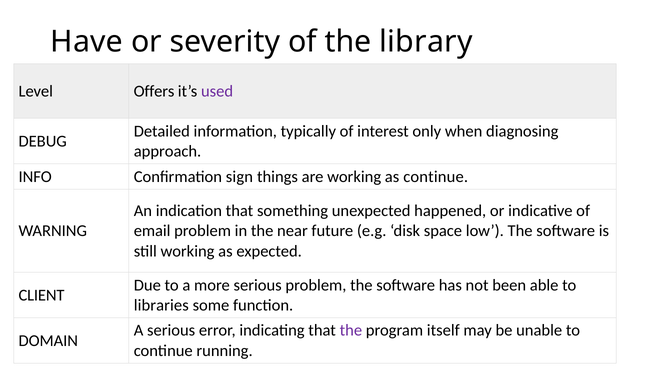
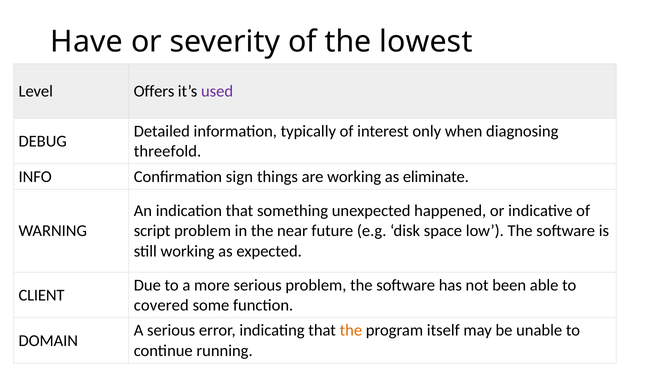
library: library -> lowest (426, 42)
approach: approach -> threefold (167, 151)
as continue: continue -> eliminate (436, 177)
email: email -> script (152, 231)
libraries: libraries -> covered (161, 306)
the colour: purple -> orange (351, 331)
